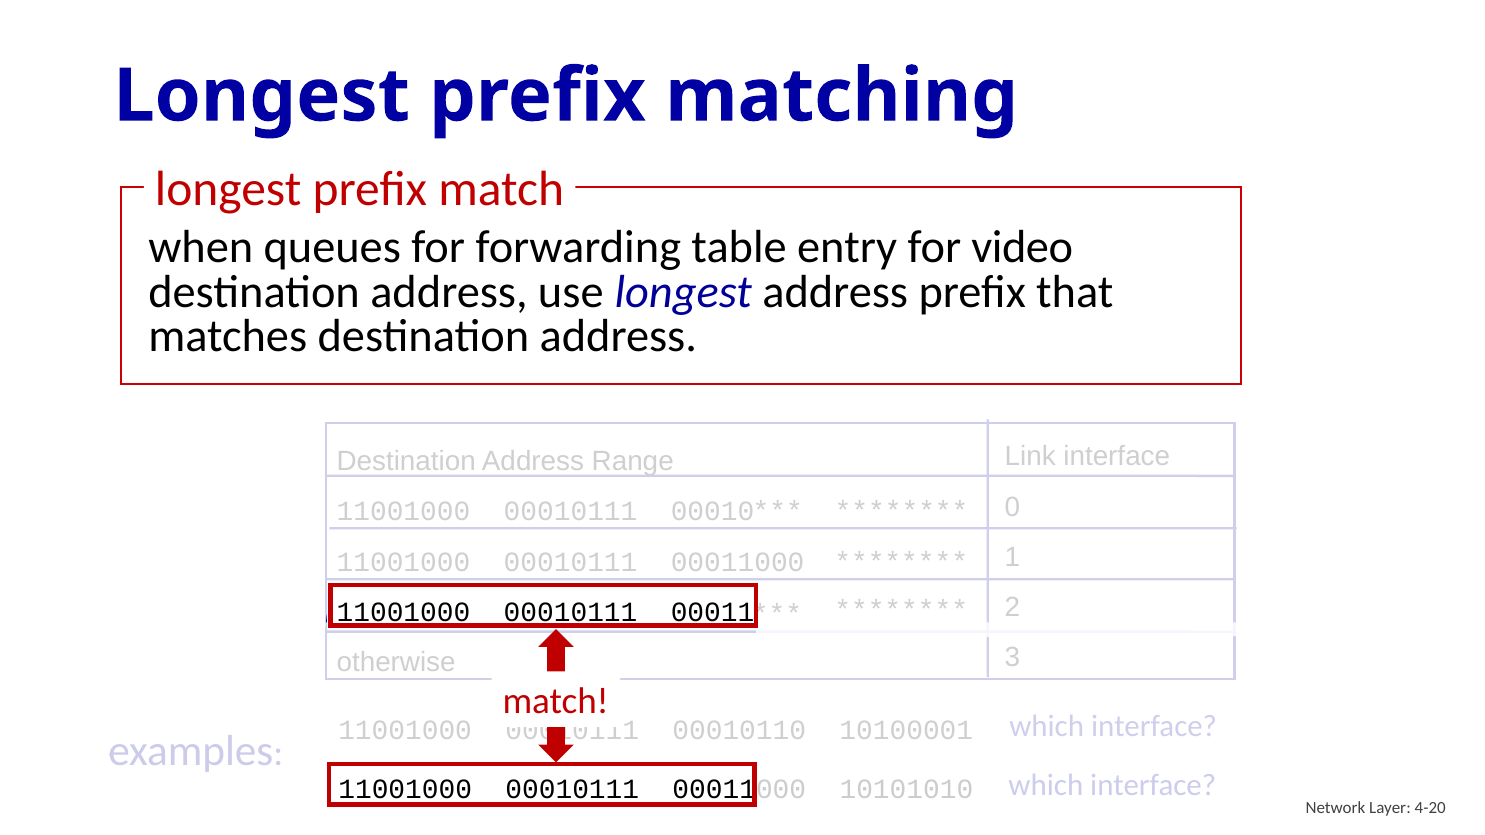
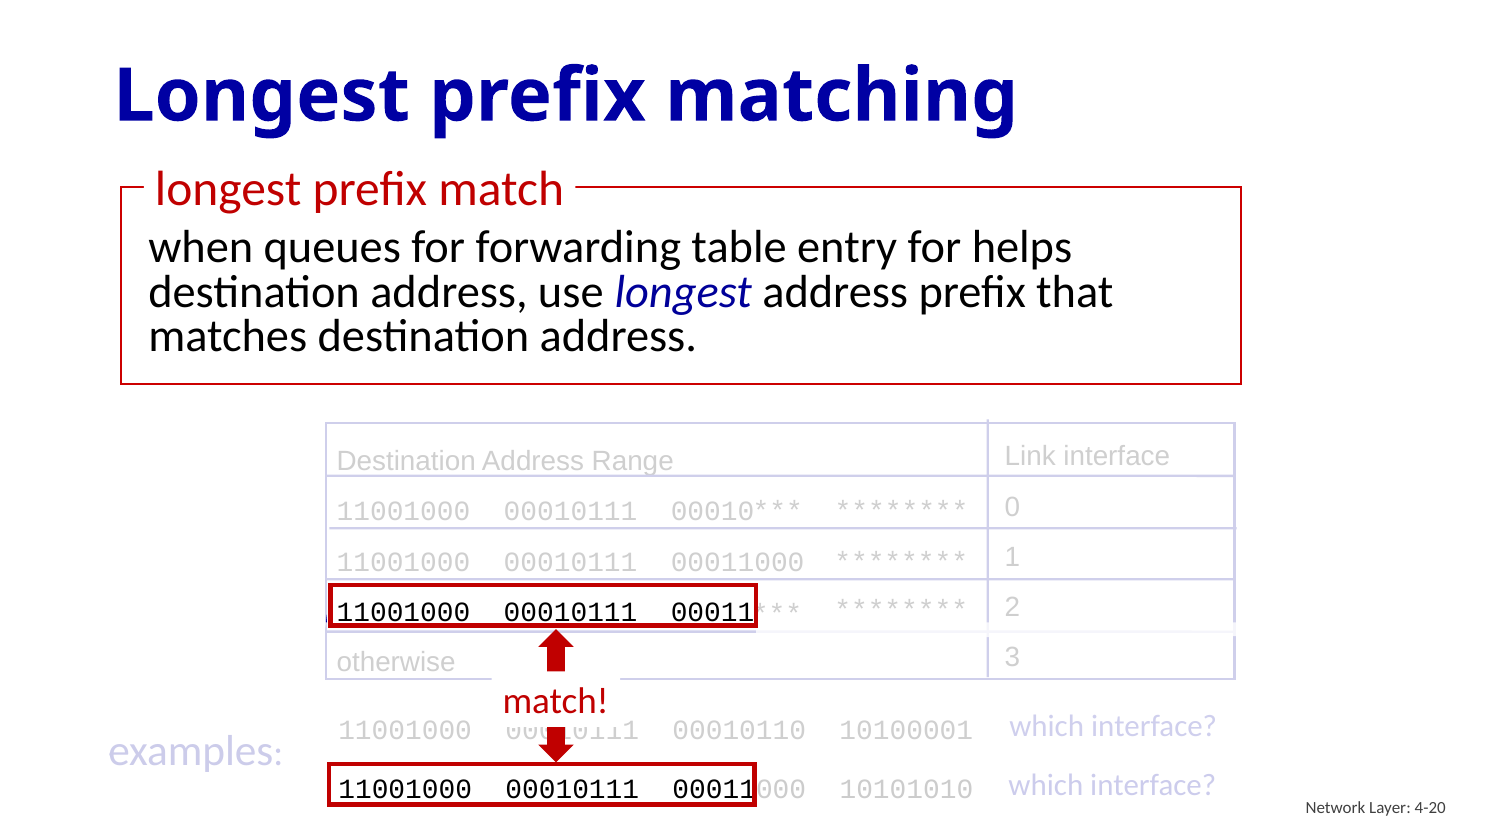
video: video -> helps (1022, 248)
